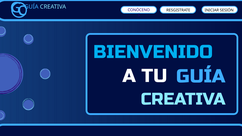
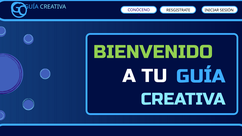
BIENVENIDO colour: light blue -> light green (153, 52)
